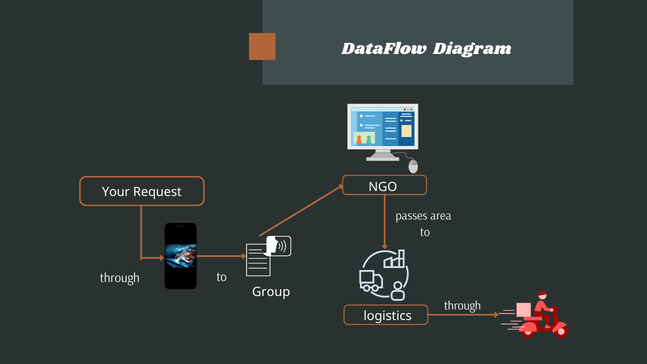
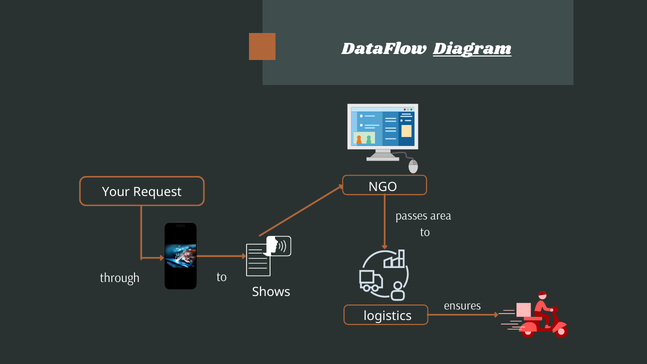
Diagram underline: none -> present (472, 49)
Group: Group -> Shows (271, 292)
through: through -> ensures (463, 306)
